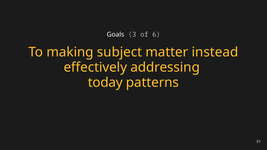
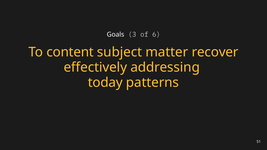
making: making -> content (70, 52)
instead: instead -> recover (215, 52)
